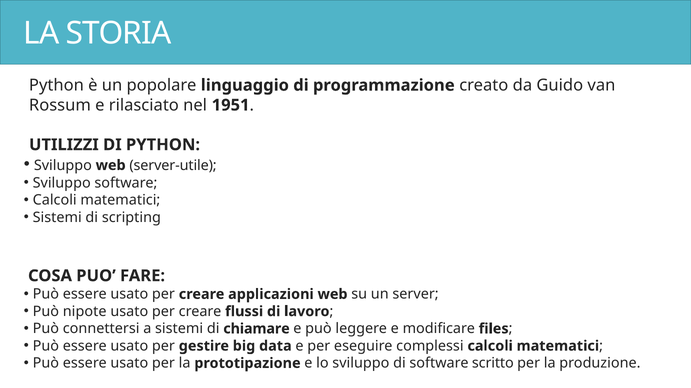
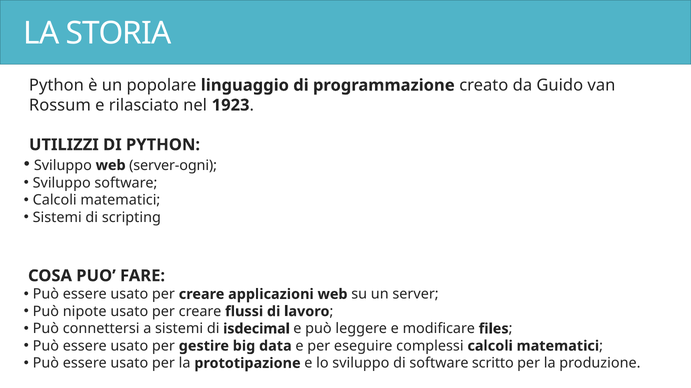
1951: 1951 -> 1923 (231, 105)
server-utile: server-utile -> server-ogni (173, 166)
chiamare: chiamare -> isdecimal (257, 329)
